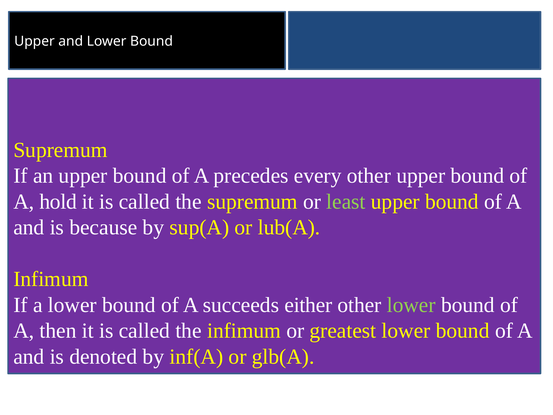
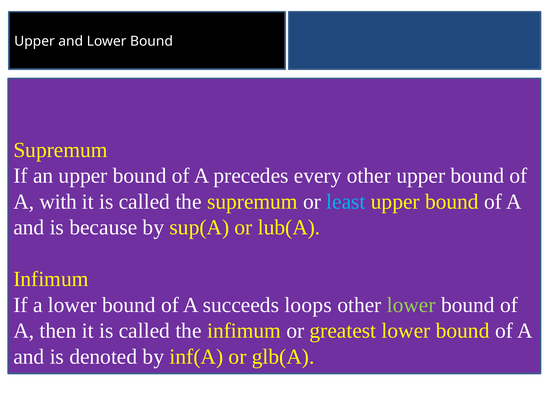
hold: hold -> with (58, 201)
least colour: light green -> light blue (346, 201)
either: either -> loops (308, 305)
